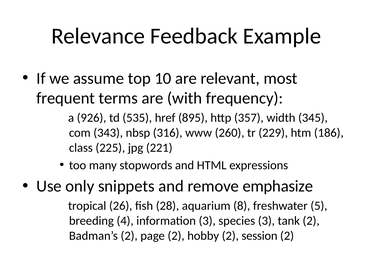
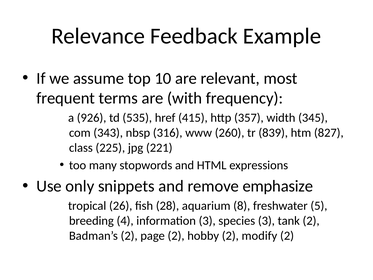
895: 895 -> 415 (193, 118)
229: 229 -> 839 (273, 133)
186: 186 -> 827 (329, 133)
session: session -> modify (259, 235)
